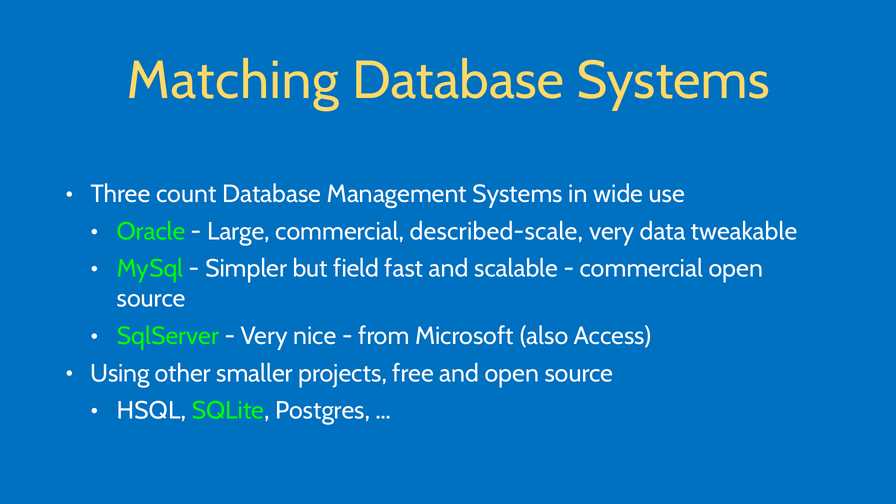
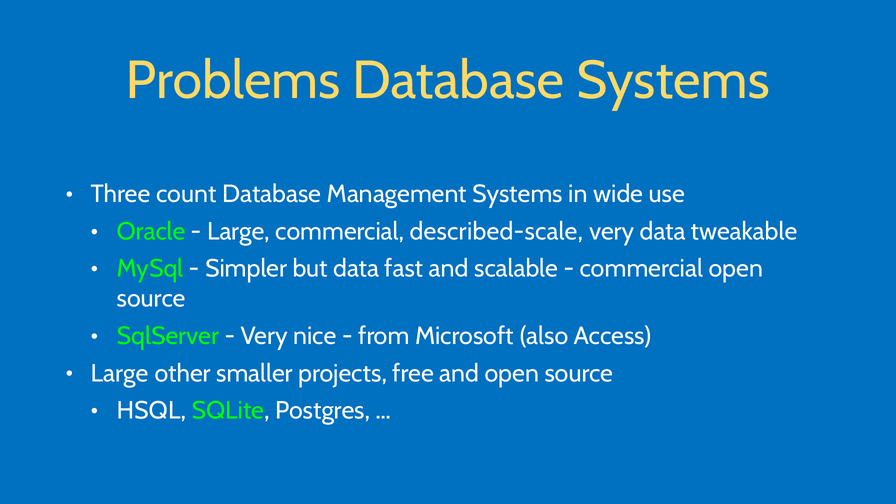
Matching: Matching -> Problems (233, 80)
but field: field -> data (356, 269)
Using: Using -> Large (120, 373)
